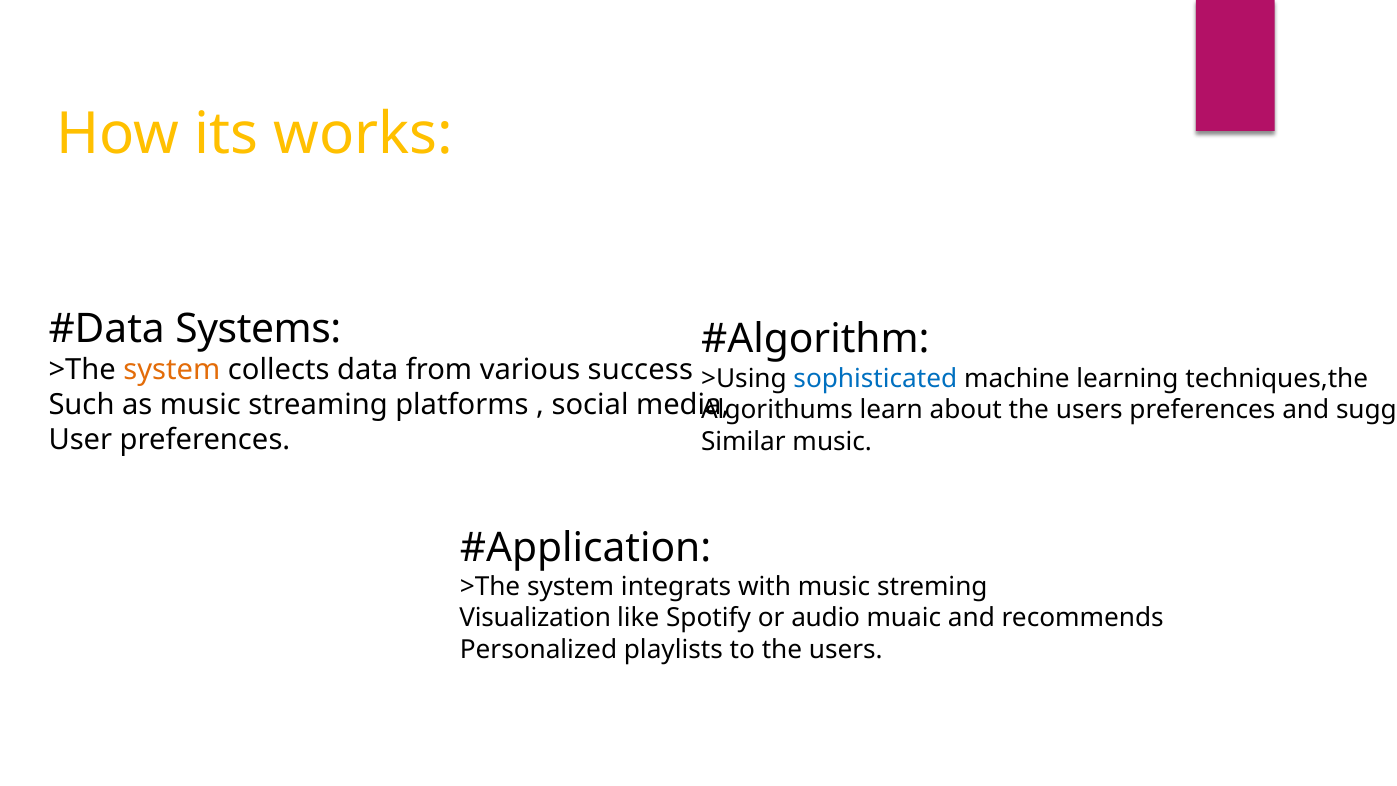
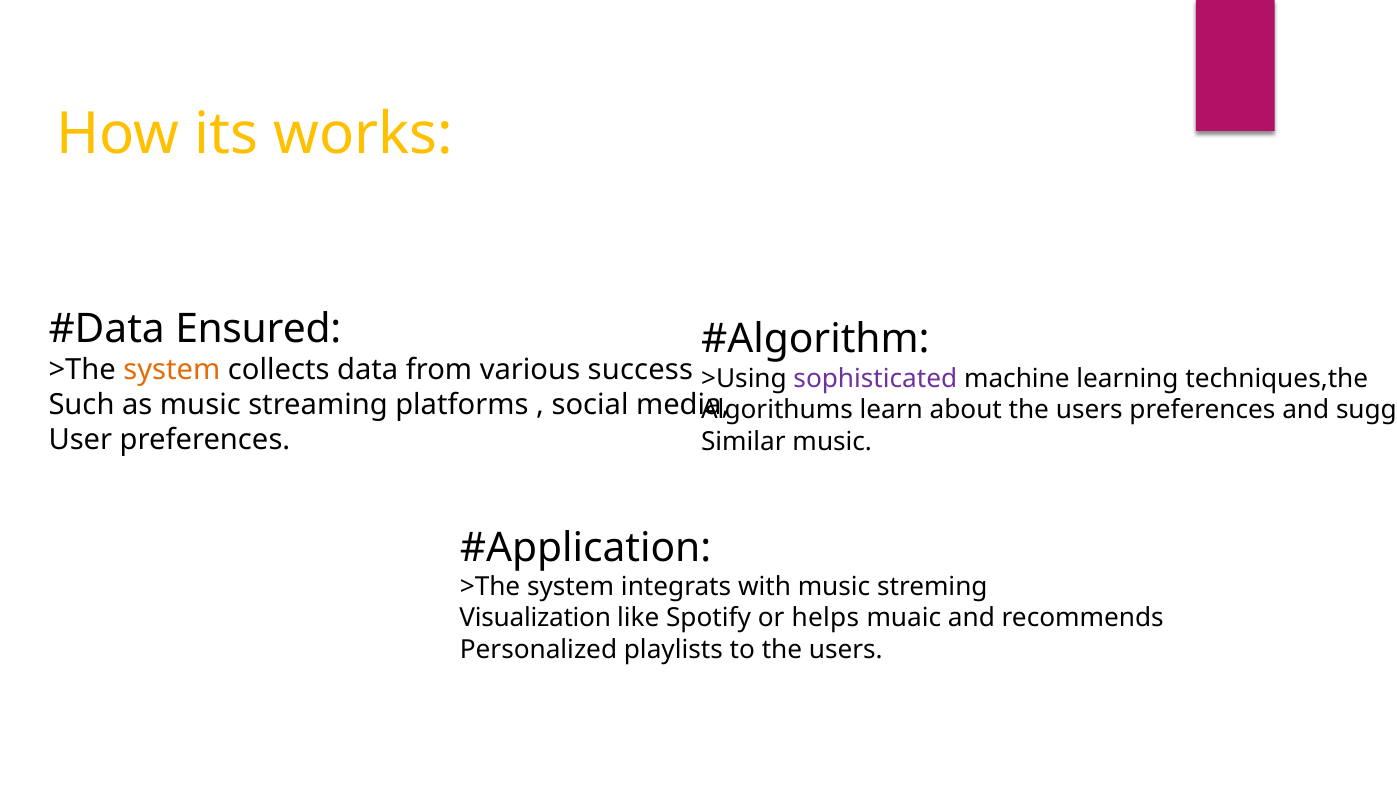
Systems: Systems -> Ensured (258, 329)
sophisticated colour: blue -> purple (875, 379)
audio: audio -> helps (825, 618)
